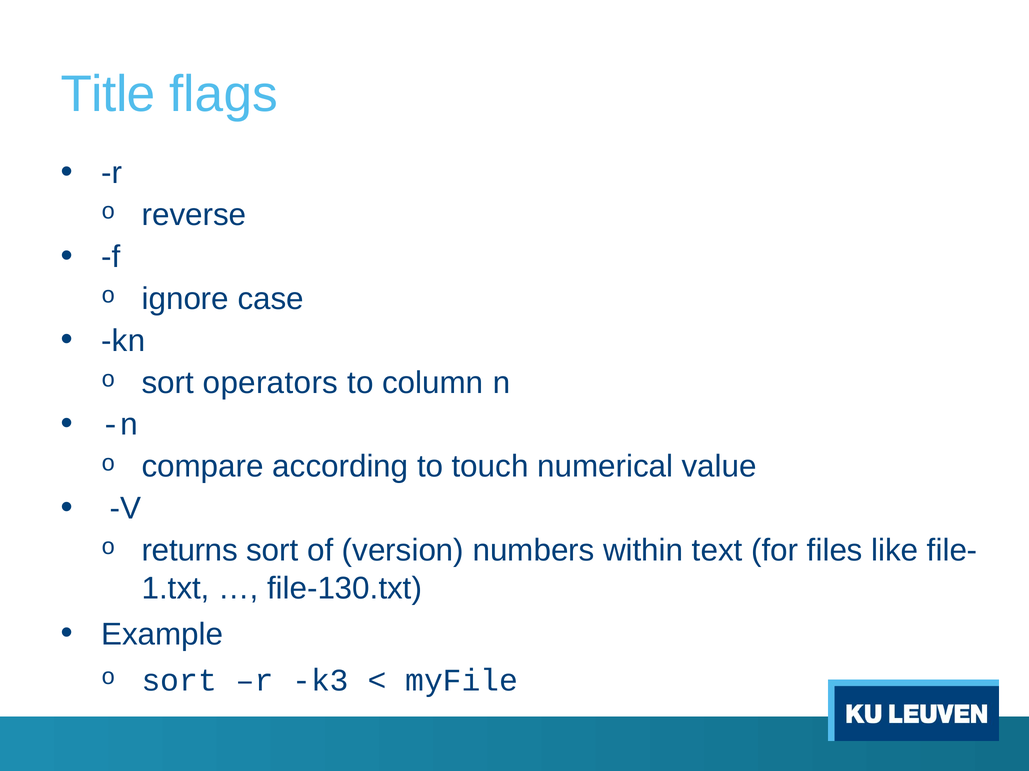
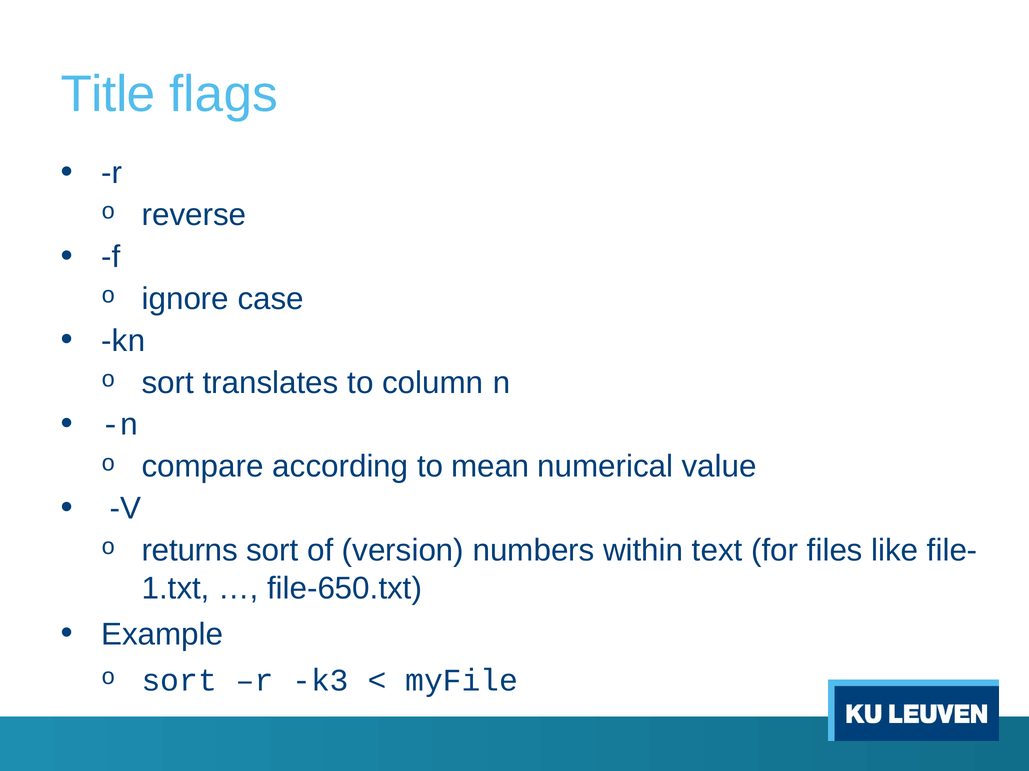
operators: operators -> translates (271, 383)
touch: touch -> mean (490, 467)
file-130.txt: file-130.txt -> file-650.txt (345, 589)
